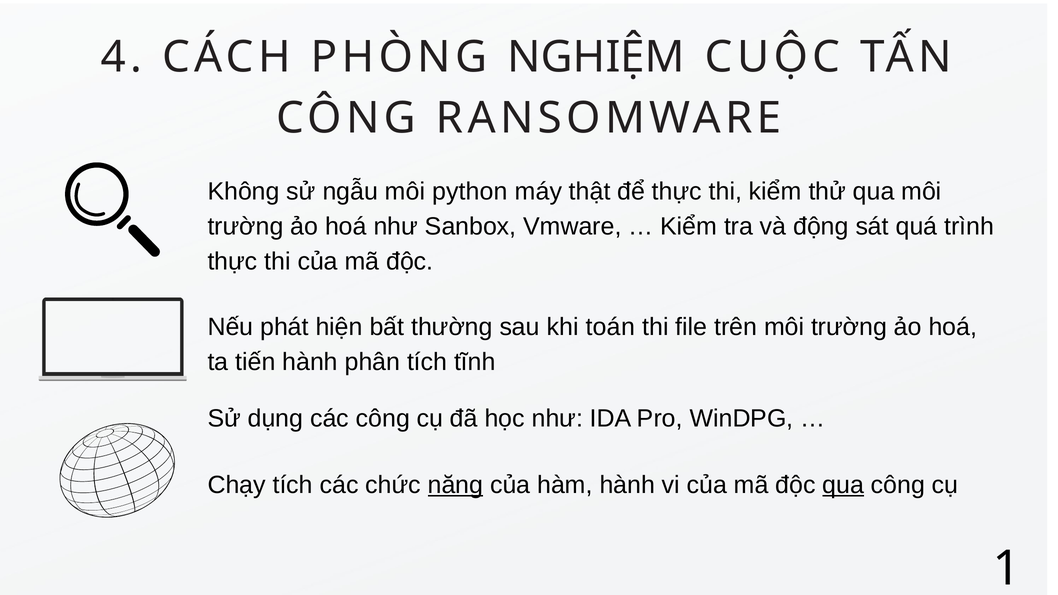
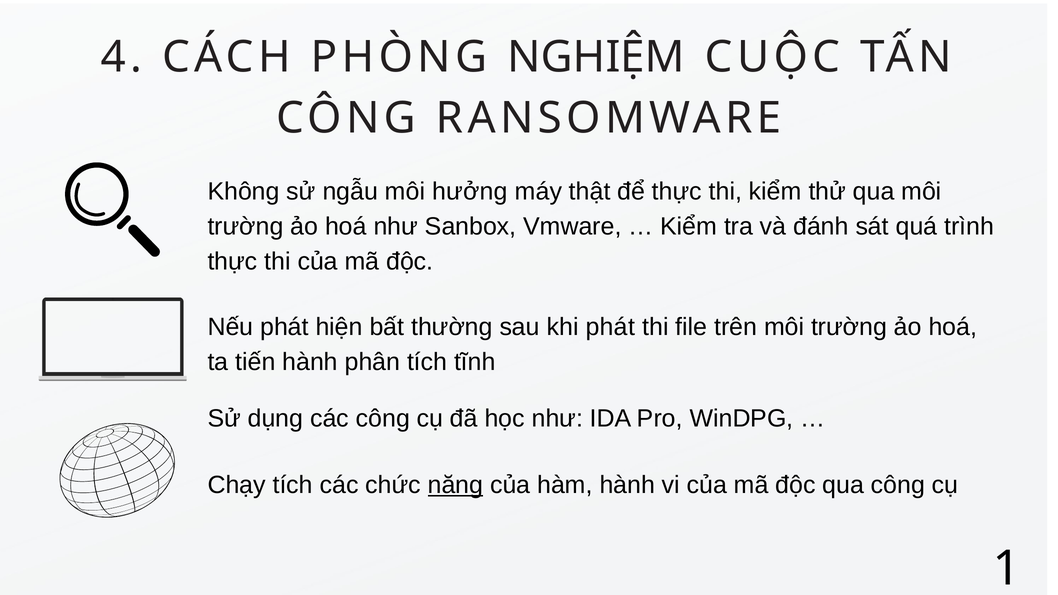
python: python -> hưởng (470, 192)
động: động -> đánh (821, 227)
khi toán: toán -> phát (610, 327)
qua underline: present -> none (843, 485)
